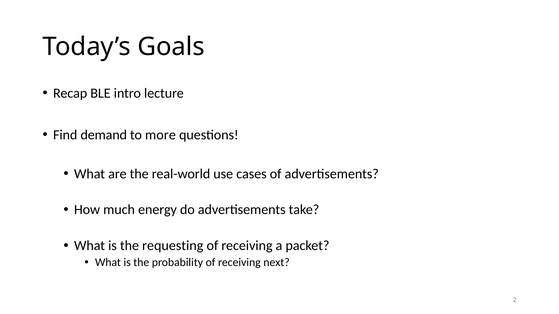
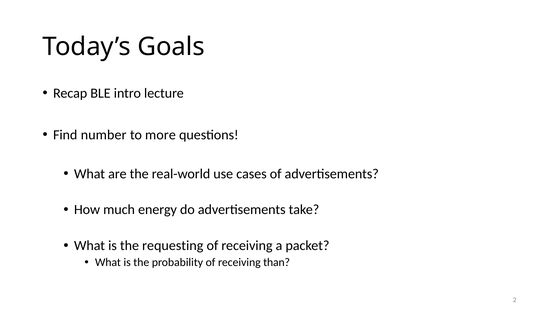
demand: demand -> number (104, 135)
next: next -> than (277, 263)
